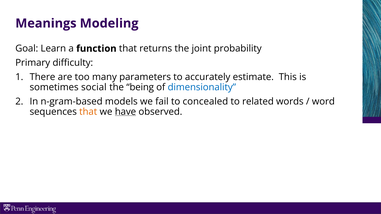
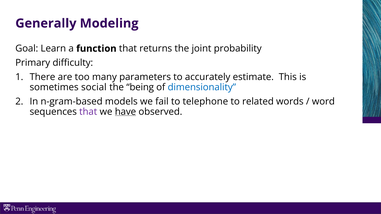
Meanings: Meanings -> Generally (46, 23)
concealed: concealed -> telephone (205, 102)
that colour: orange -> purple (88, 112)
